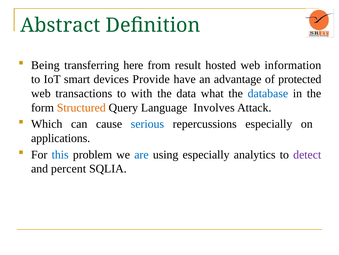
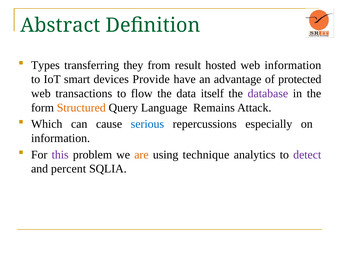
Being: Being -> Types (45, 65)
here: here -> they (133, 65)
with: with -> flow (142, 93)
what: what -> itself (212, 93)
database colour: blue -> purple (268, 93)
Involves: Involves -> Remains (214, 107)
applications: applications -> information (61, 138)
this colour: blue -> purple (60, 154)
are colour: blue -> orange (141, 154)
using especially: especially -> technique (206, 154)
